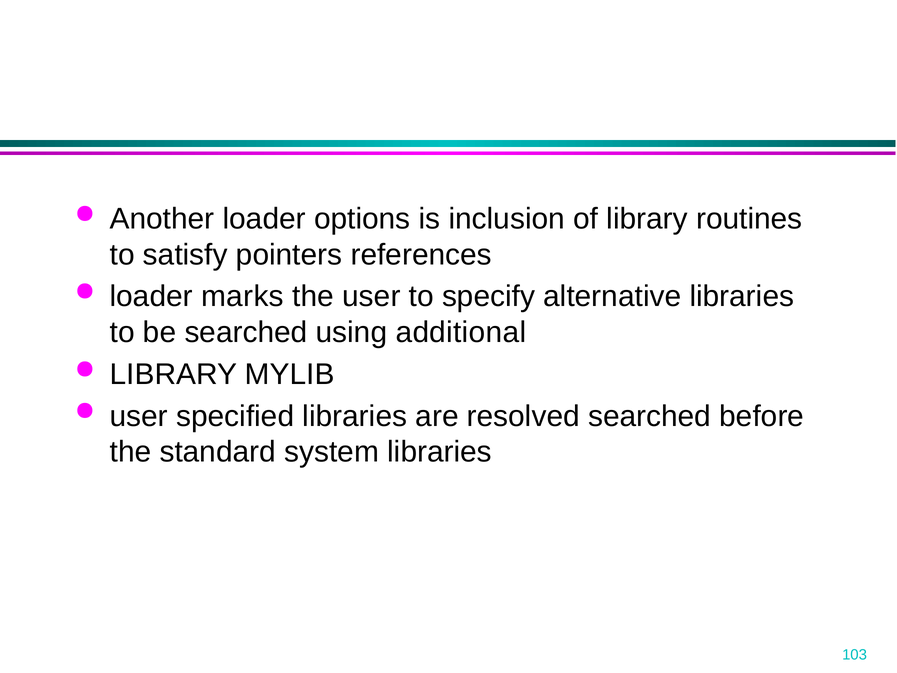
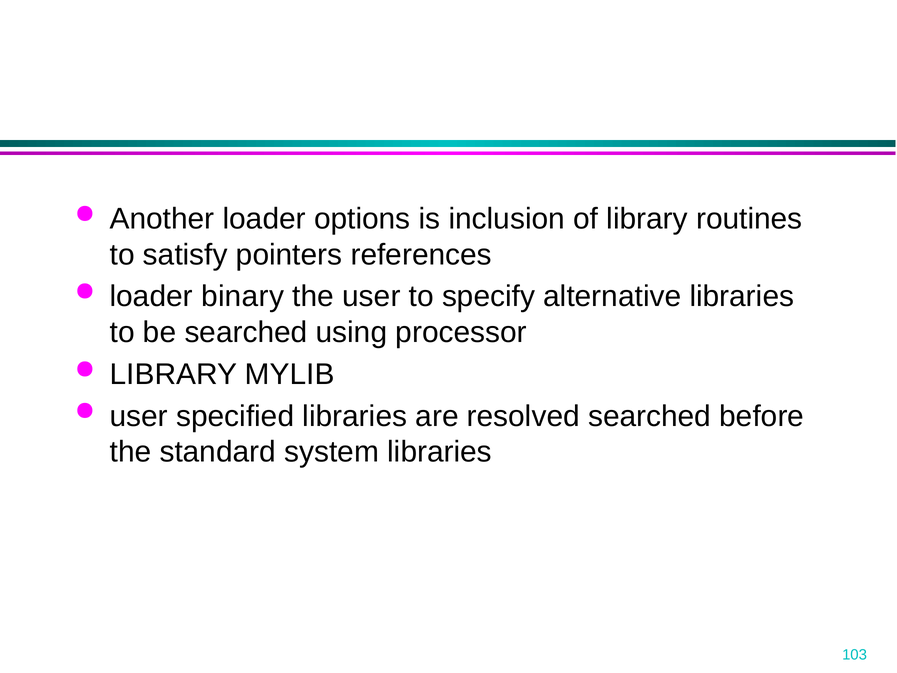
marks: marks -> binary (243, 296)
additional: additional -> processor (461, 332)
